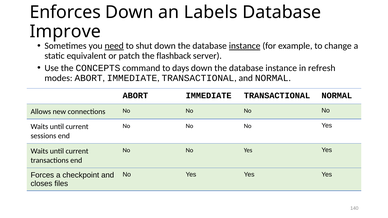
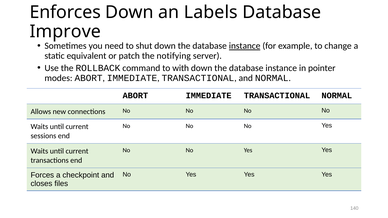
need underline: present -> none (114, 46)
flashback: flashback -> notifying (174, 56)
CONCEPTS: CONCEPTS -> ROLLBACK (98, 68)
days: days -> with (181, 68)
refresh: refresh -> pointer (322, 68)
